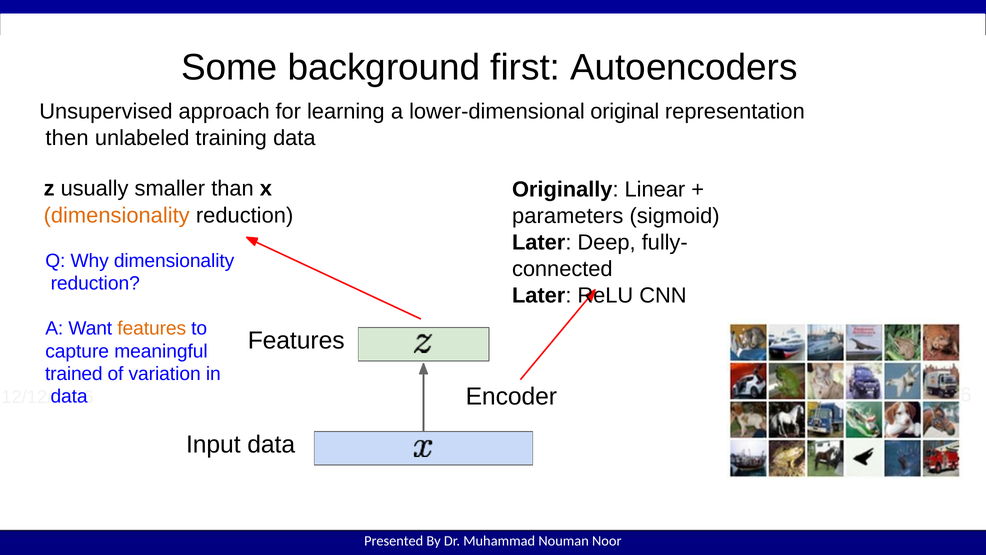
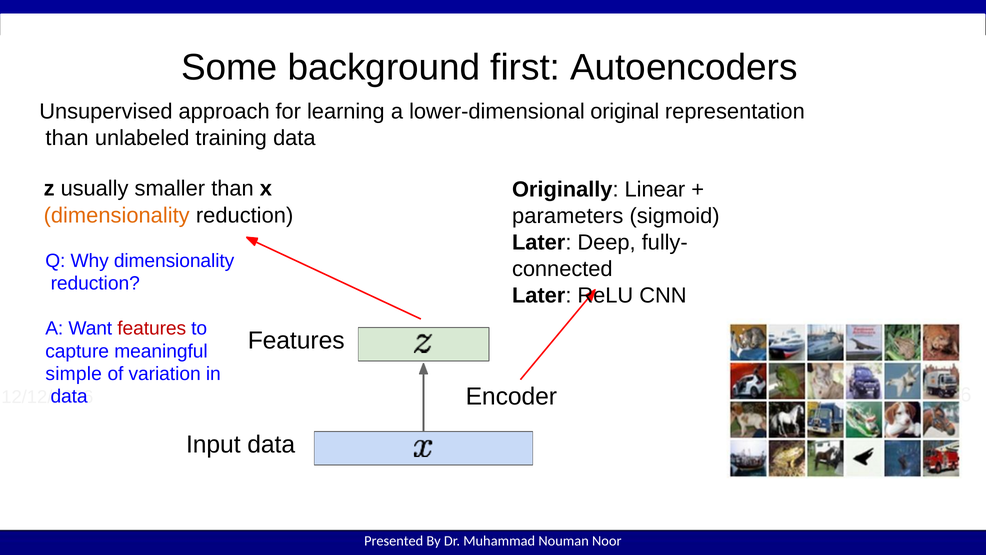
then: then -> than (67, 138)
features colour: orange -> red (152, 328)
trained: trained -> simple (74, 374)
